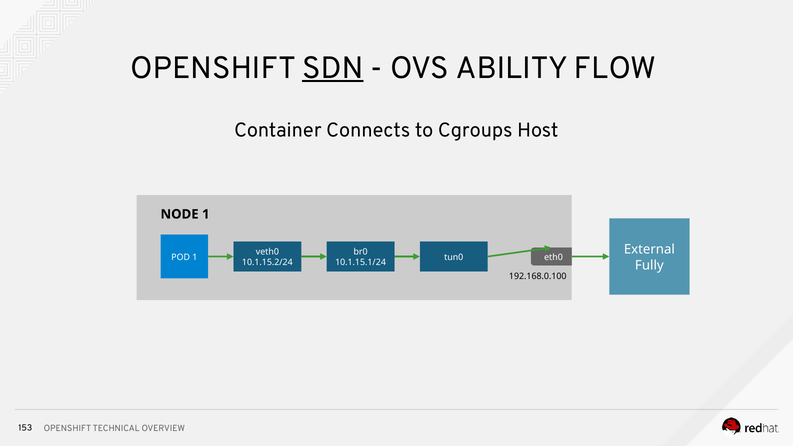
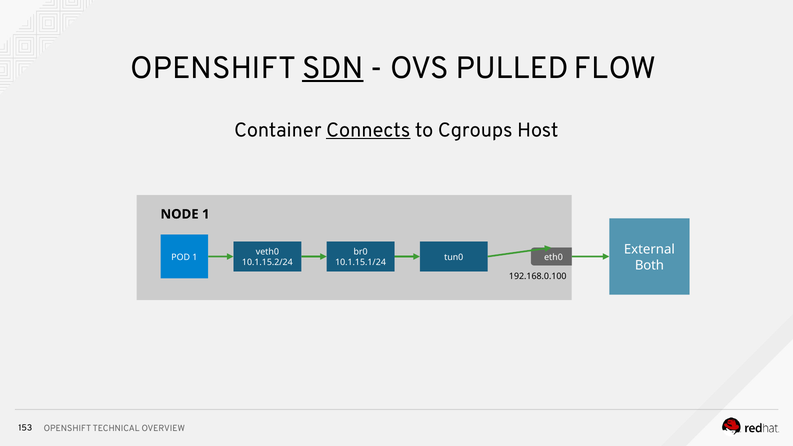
ABILITY: ABILITY -> PULLED (512, 68)
Connects underline: none -> present (368, 130)
Fully: Fully -> Both (649, 265)
